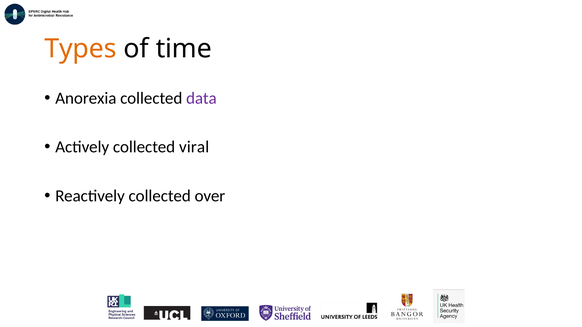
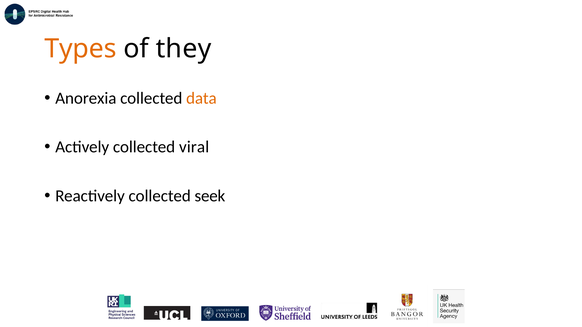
time: time -> they (184, 49)
data colour: purple -> orange (201, 98)
over: over -> seek (210, 196)
